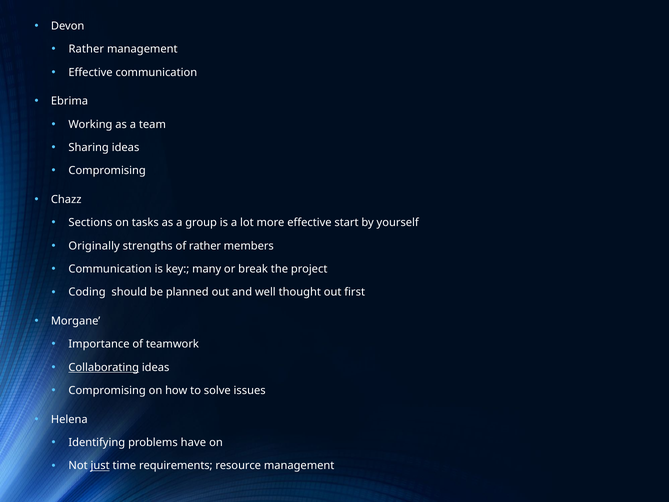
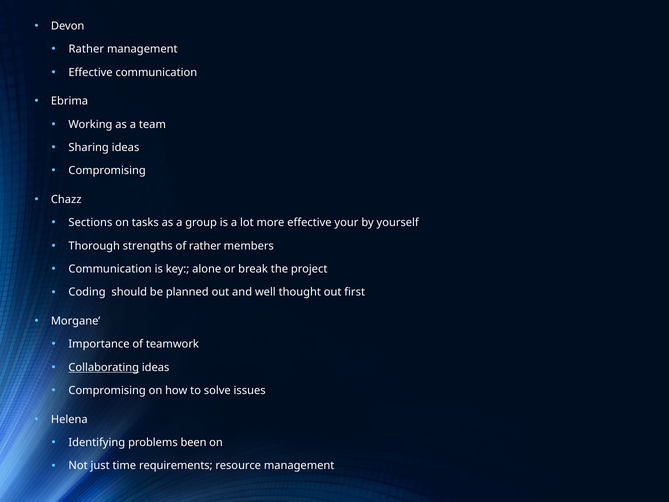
start: start -> your (346, 223)
Originally: Originally -> Thorough (94, 246)
many: many -> alone (207, 269)
have: have -> been (194, 442)
just underline: present -> none (100, 466)
